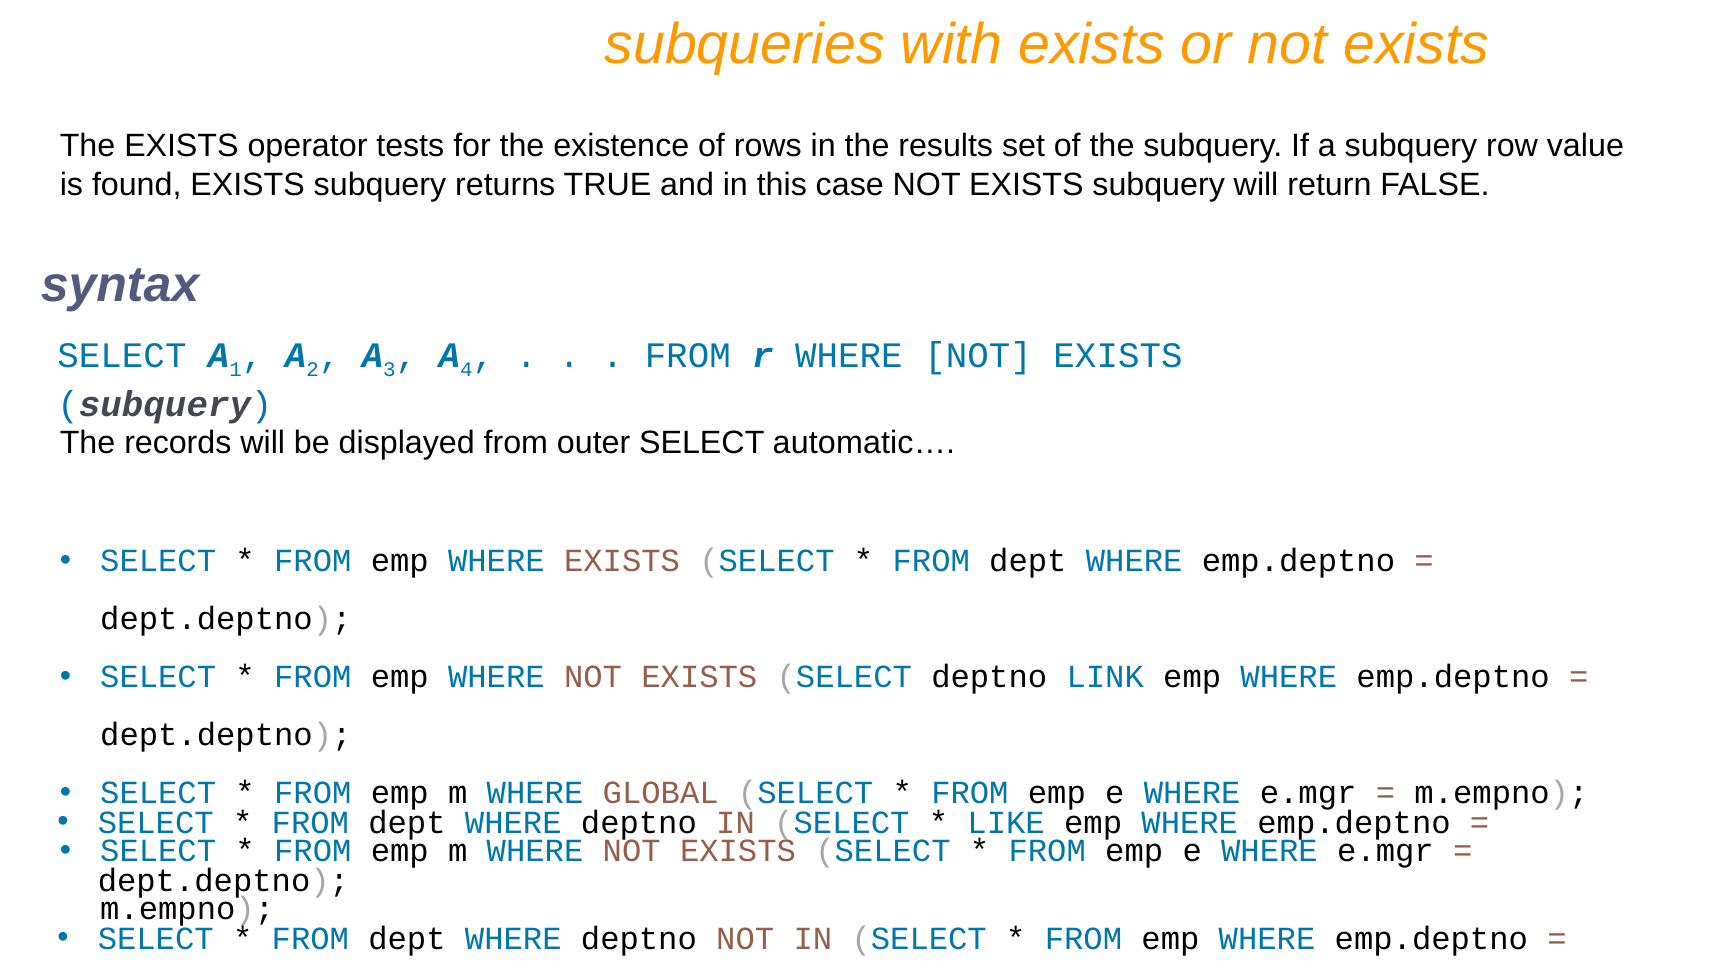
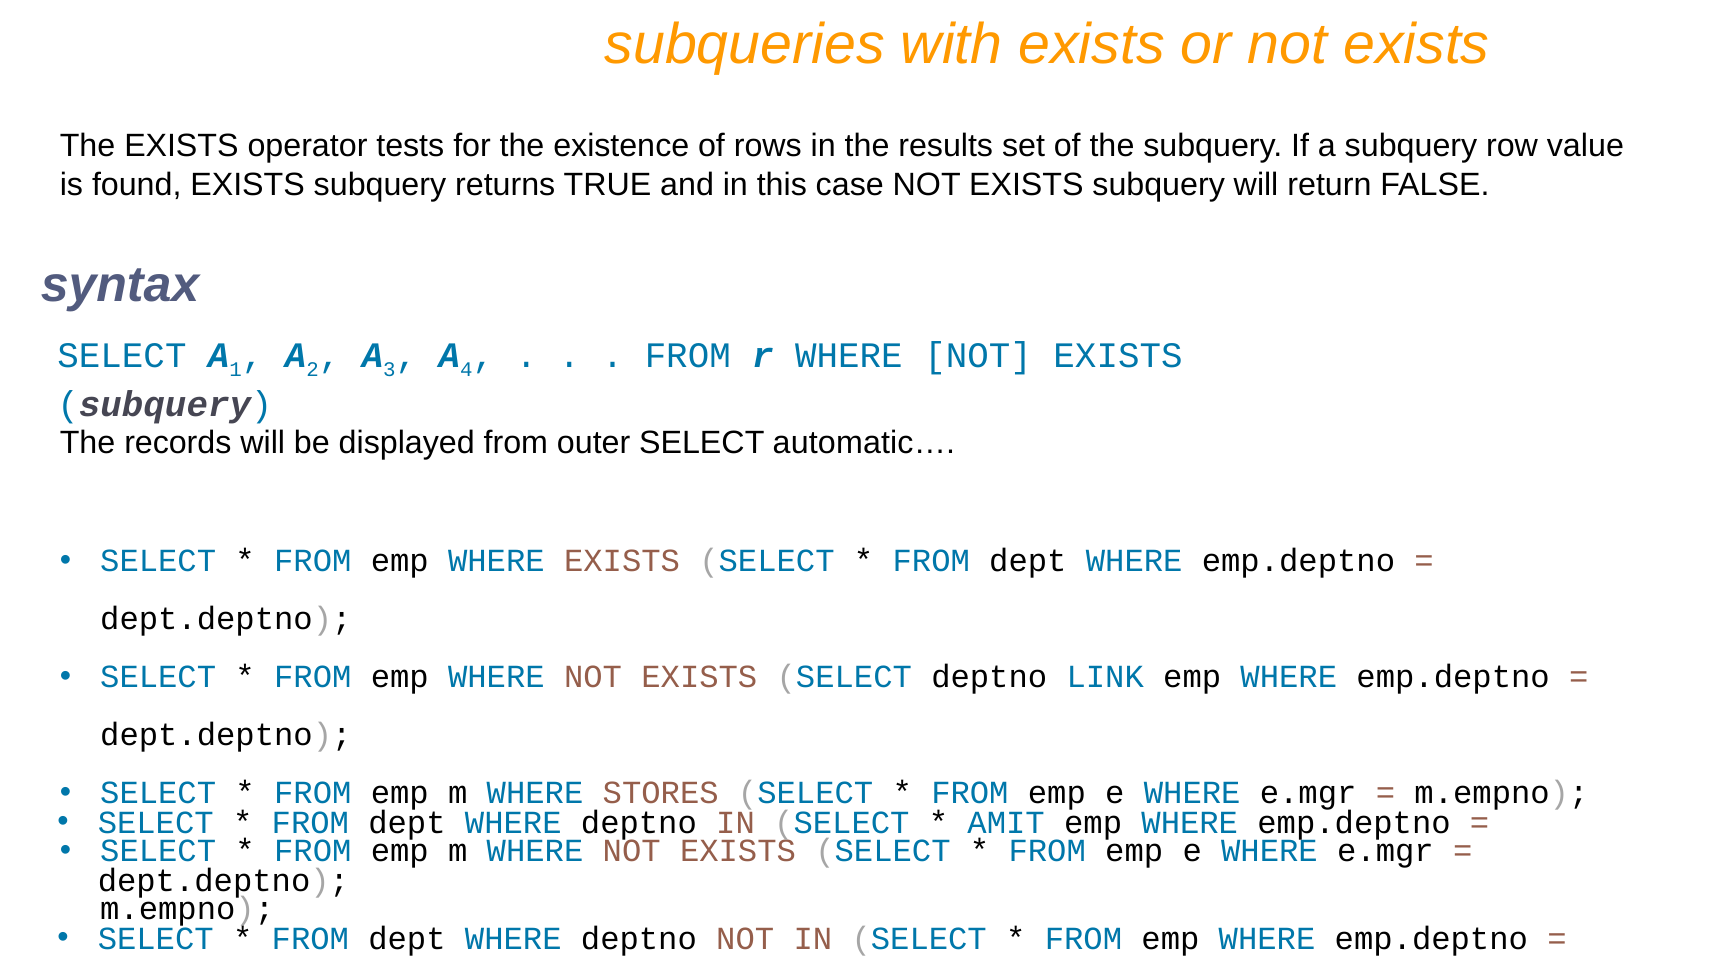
GLOBAL: GLOBAL -> STORES (661, 793)
LIKE: LIKE -> AMIT (1006, 822)
